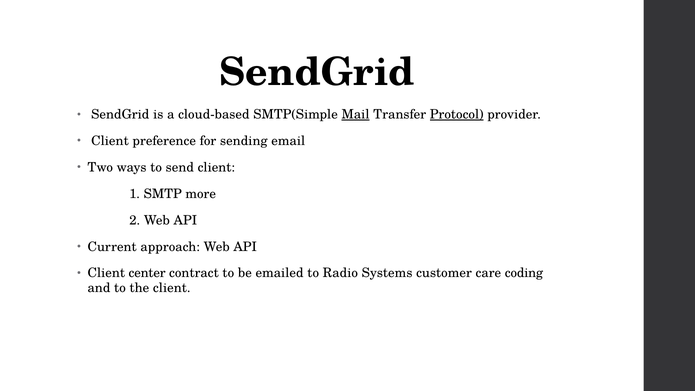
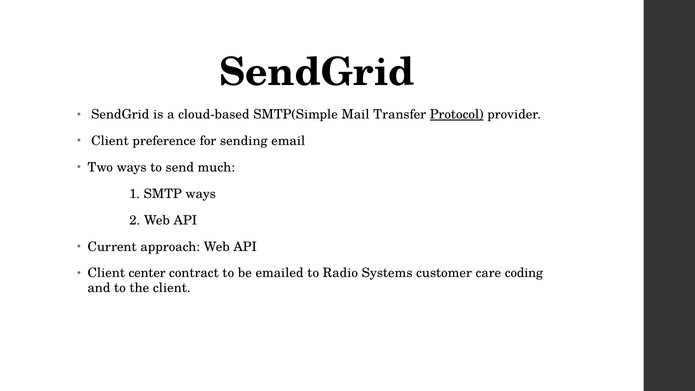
Mail underline: present -> none (356, 114)
send client: client -> much (216, 167)
SMTP more: more -> ways (201, 194)
